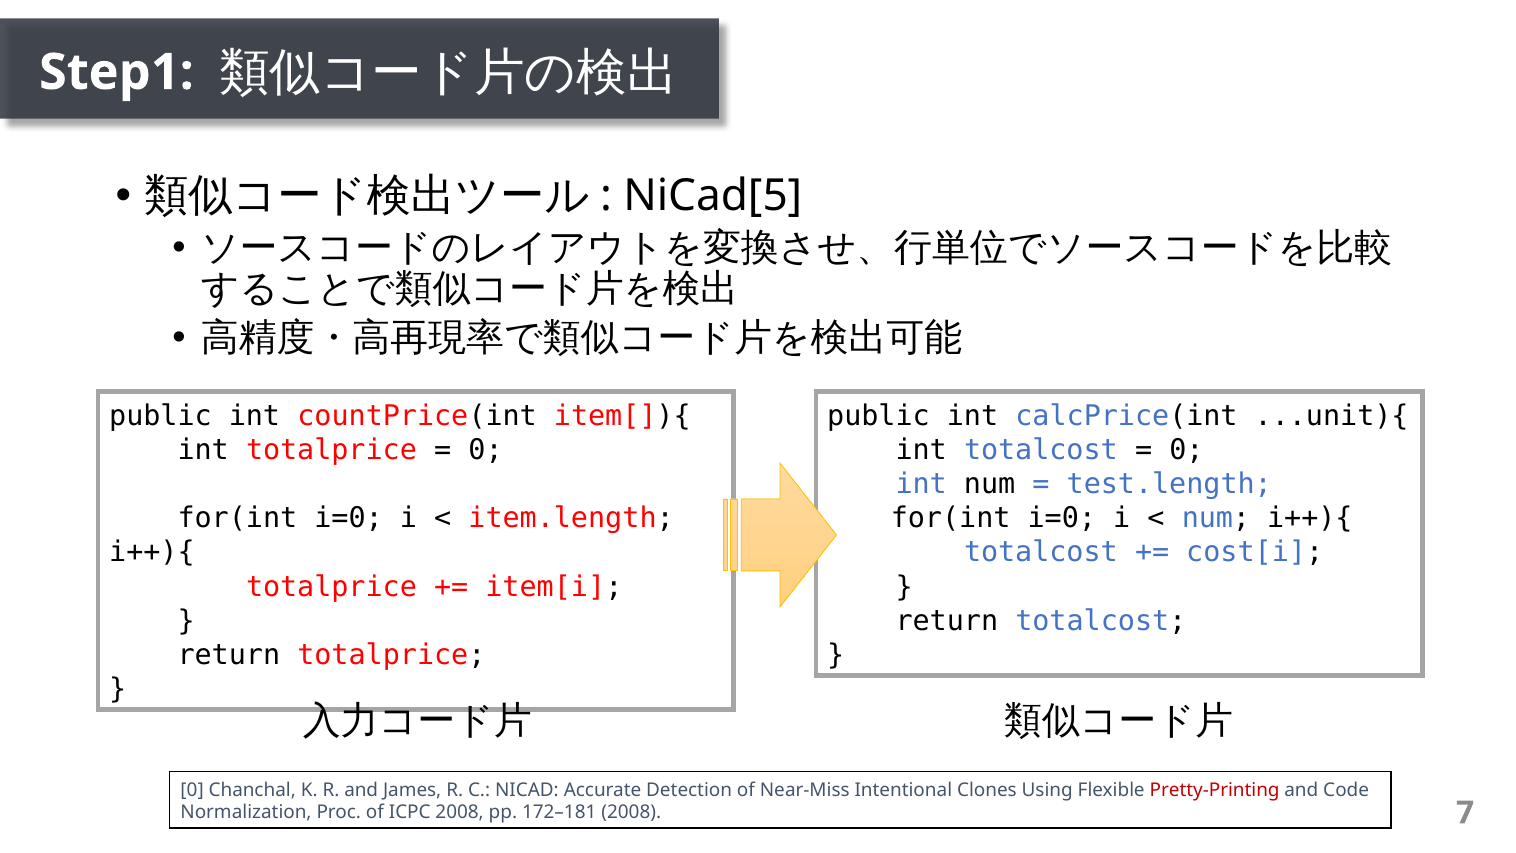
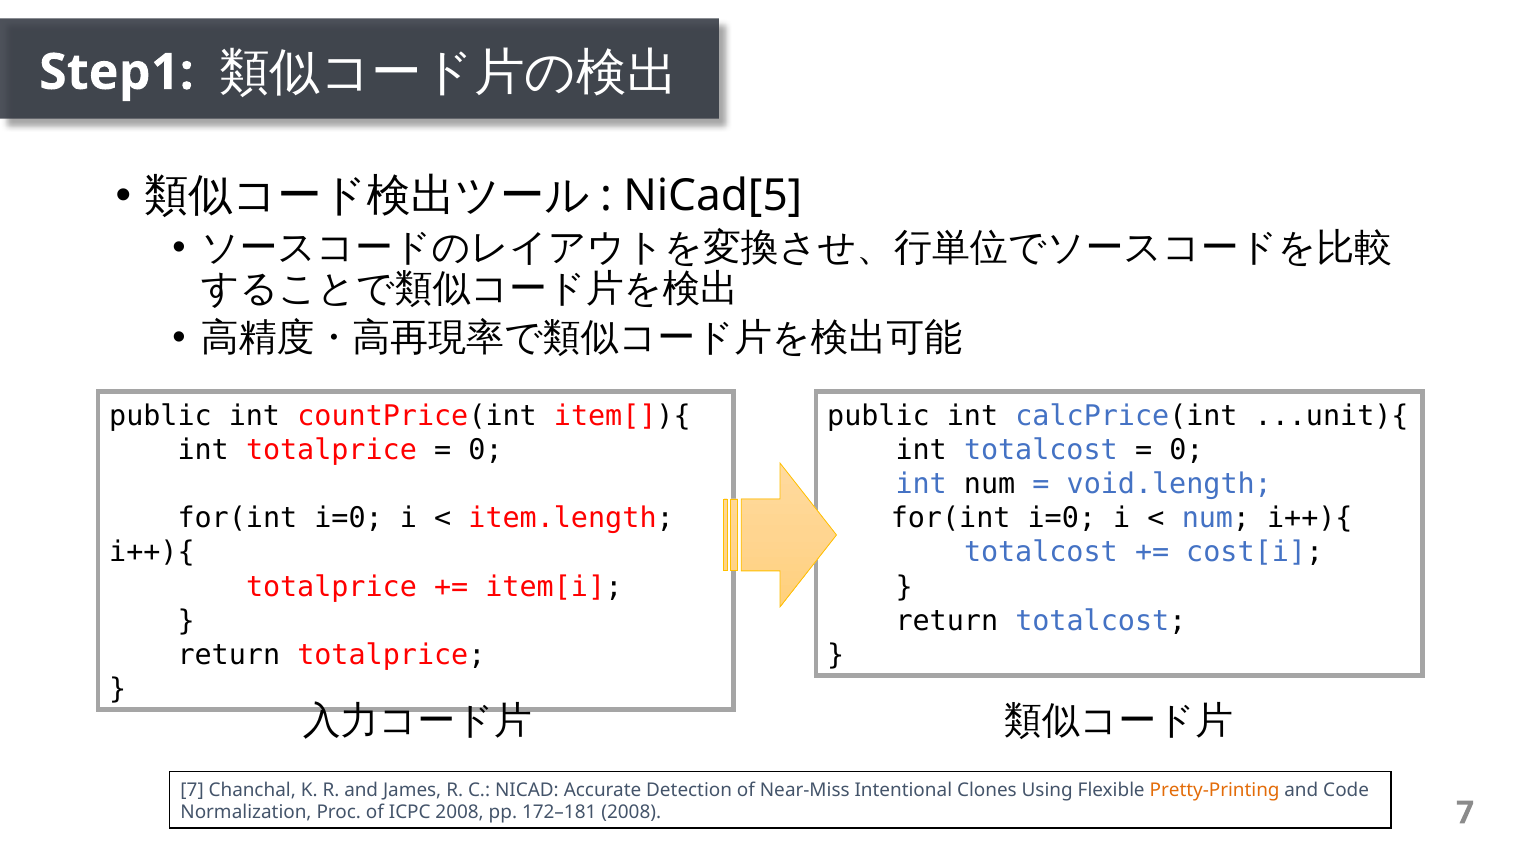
test.length: test.length -> void.length (1169, 484)
0: 0 -> 7 (192, 790)
Pretty-Printing colour: red -> orange (1215, 790)
